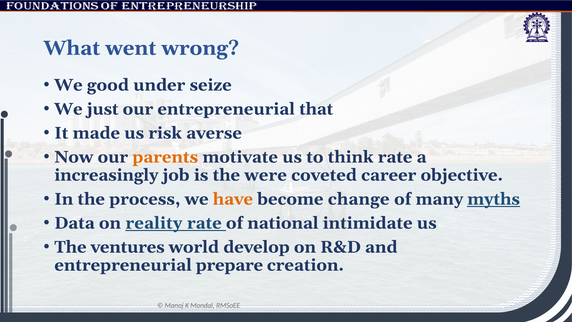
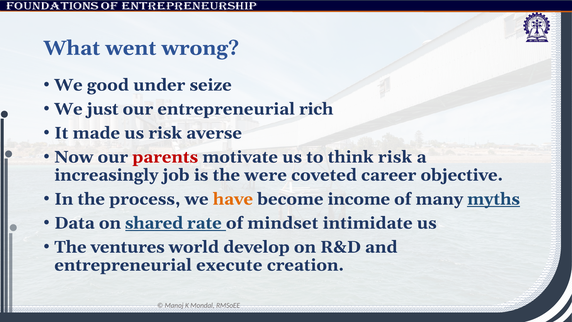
that: that -> rich (316, 109)
parents colour: orange -> red (165, 157)
think rate: rate -> risk (395, 157)
change: change -> income (359, 199)
reality: reality -> shared (154, 223)
national: national -> mindset (283, 223)
prepare: prepare -> execute (229, 265)
